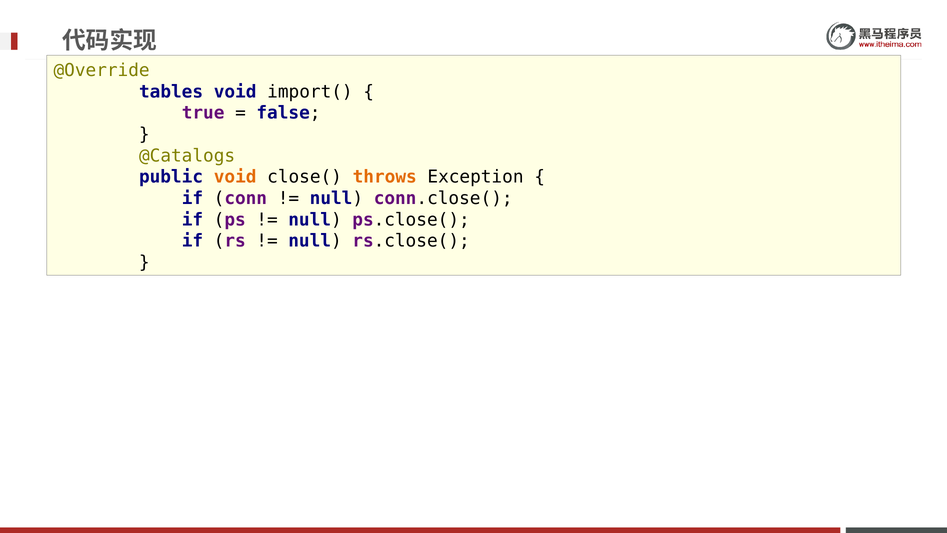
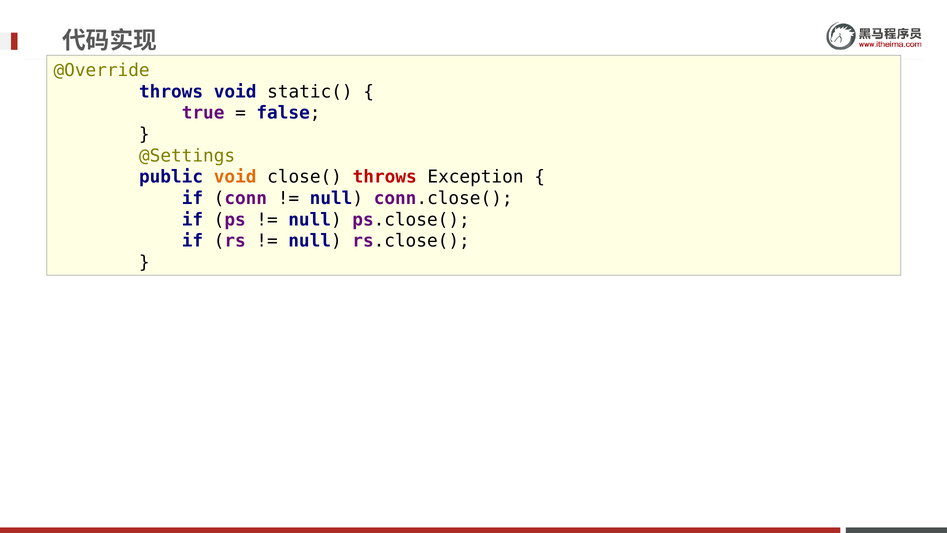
tables: tables -> throws (171, 92)
import(: import( -> static( (310, 92)
@Catalogs: @Catalogs -> @Settings (187, 156)
throws colour: orange -> red (385, 177)
